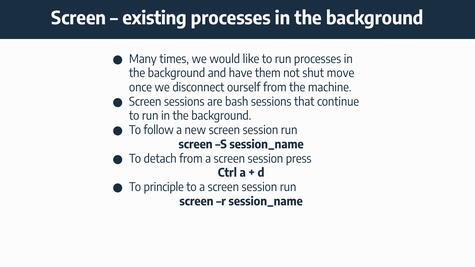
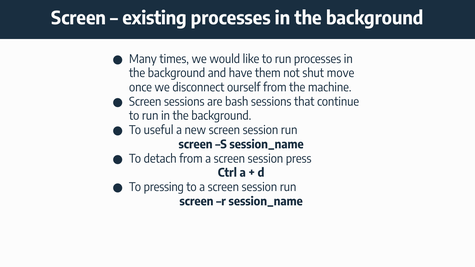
follow: follow -> useful (159, 130)
principle: principle -> pressing (164, 187)
